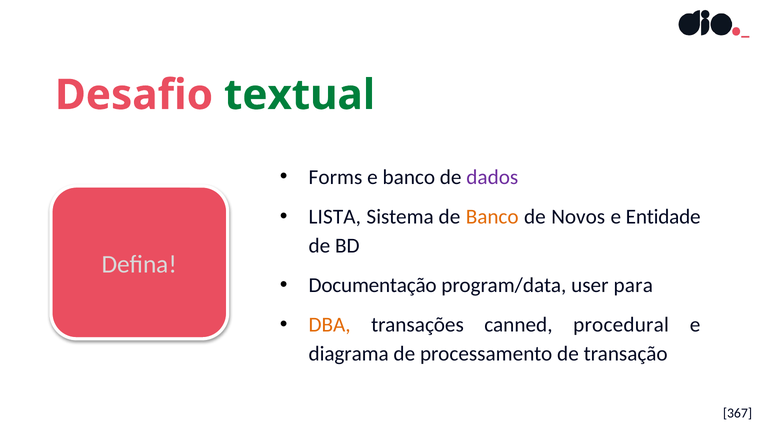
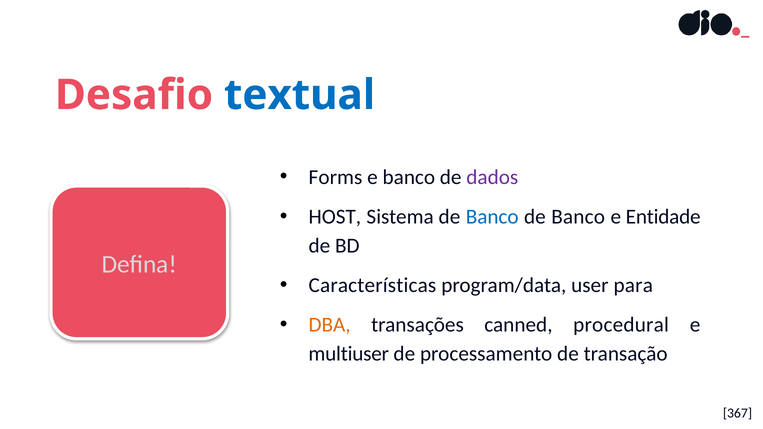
textual colour: green -> blue (300, 95)
LISTA: LISTA -> HOST (335, 217)
Banco colour: orange -> blue (492, 217)
Novos: Novos -> Banco (578, 217)
Documentação: Documentação -> Características (372, 285)
diagrama: diagrama -> multiuser (349, 354)
